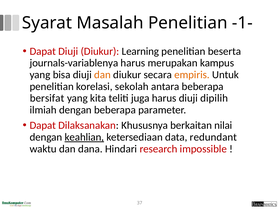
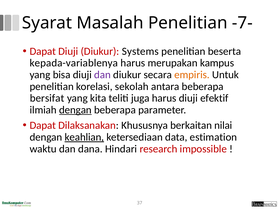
-1-: -1- -> -7- (242, 23)
Learning: Learning -> Systems (140, 51)
journals-variablenya: journals-variablenya -> kepada-variablenya (74, 63)
dan colour: orange -> purple (102, 75)
dipilih: dipilih -> efektif (214, 98)
dengan underline: none -> present (75, 110)
redundant: redundant -> estimation (213, 137)
